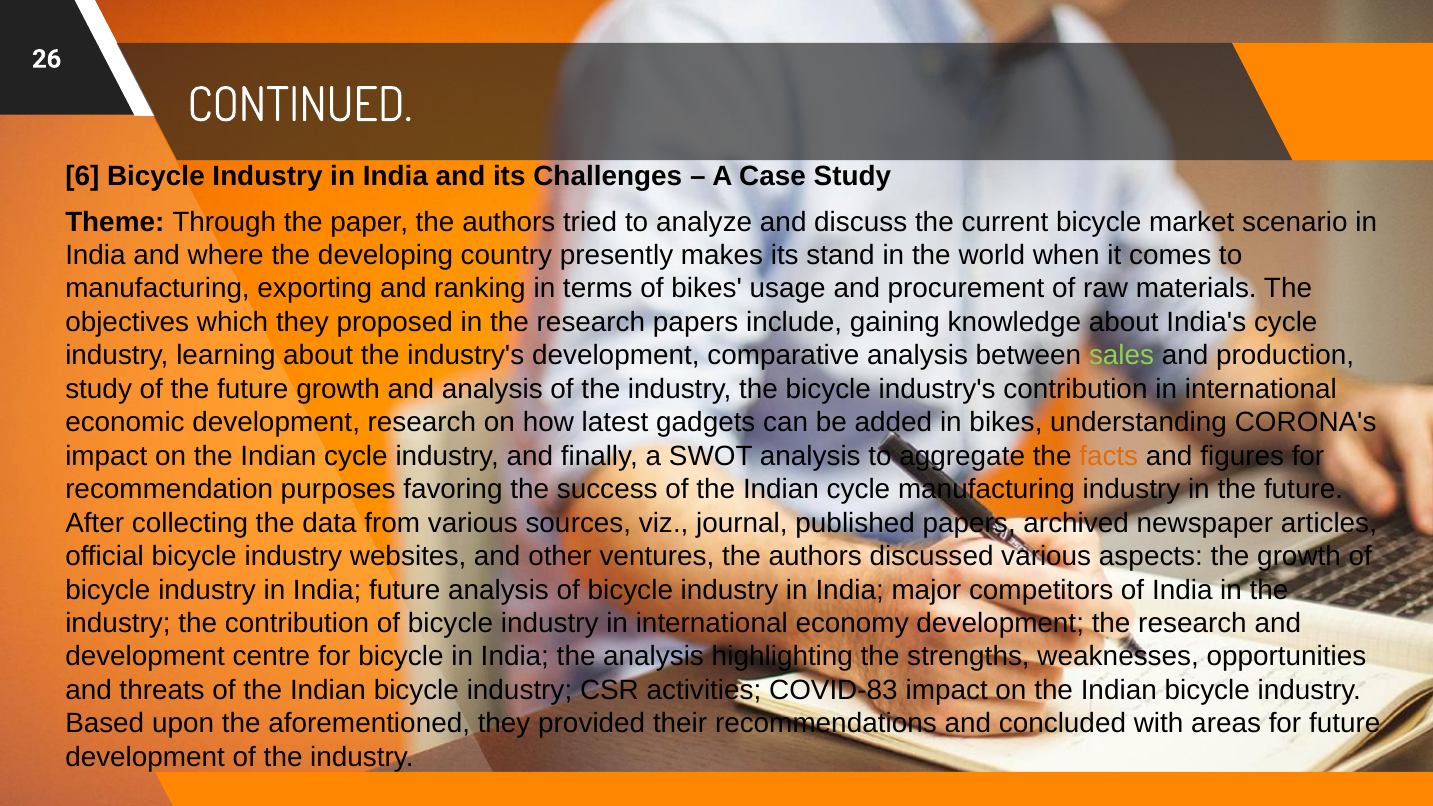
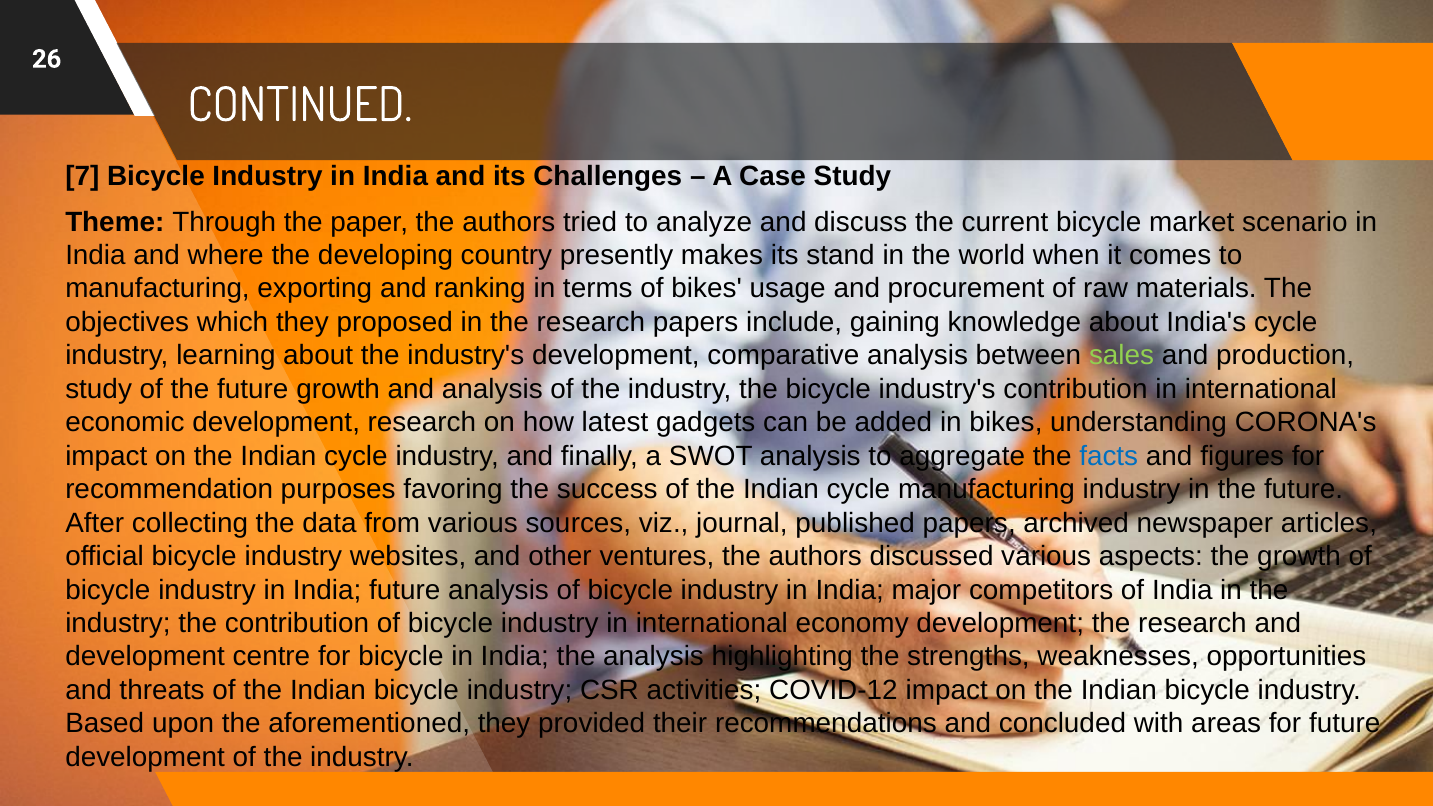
6: 6 -> 7 (82, 176)
facts colour: orange -> blue (1109, 456)
COVID-83: COVID-83 -> COVID-12 (833, 690)
